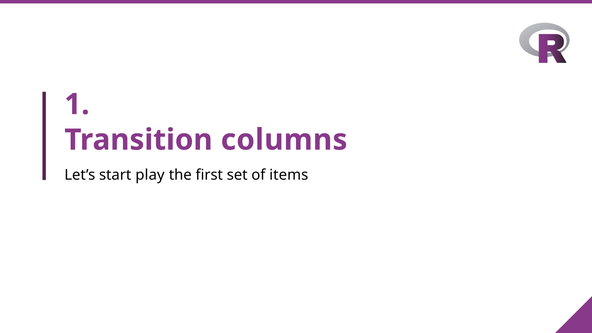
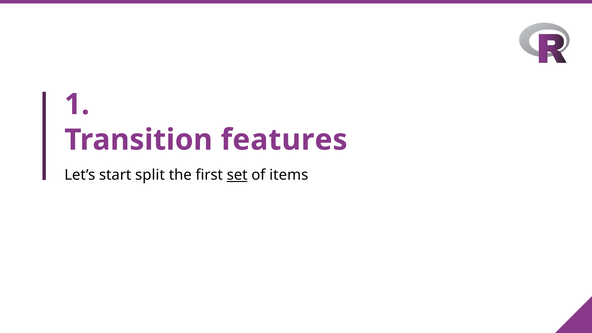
columns: columns -> features (284, 140)
play: play -> split (150, 175)
set underline: none -> present (237, 175)
